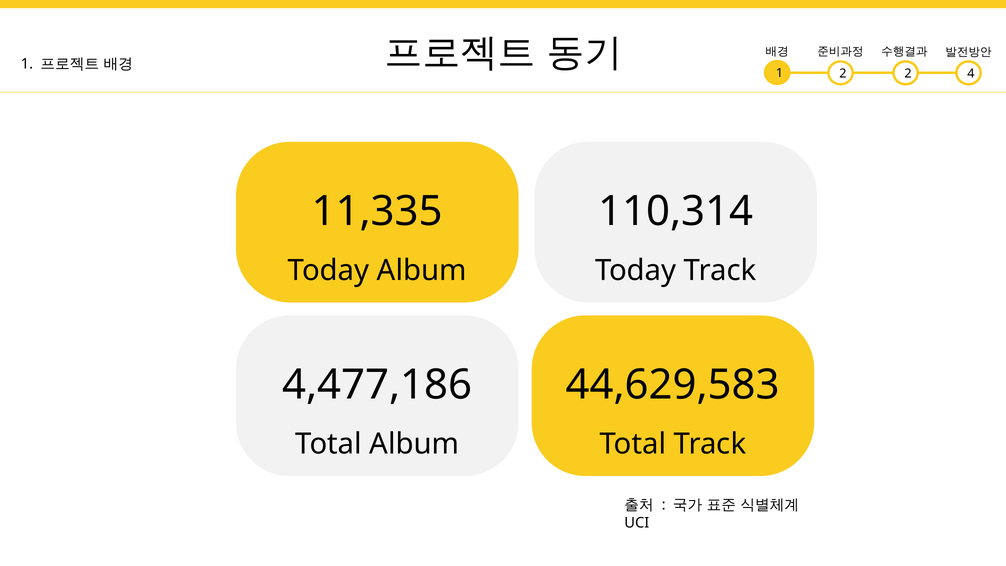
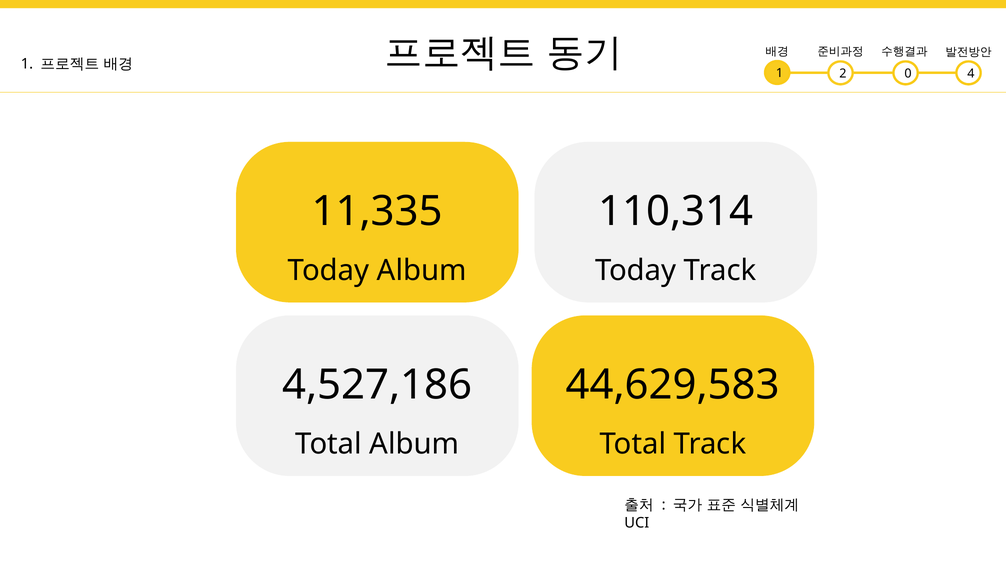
2: 2 -> 0 (908, 74)
4,477,186: 4,477,186 -> 4,527,186 (377, 385)
